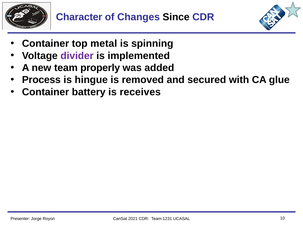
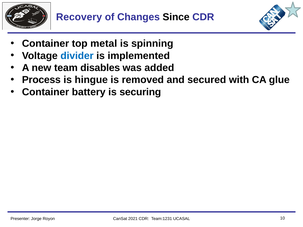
Character: Character -> Recovery (79, 17)
divider colour: purple -> blue (77, 56)
properly: properly -> disables (100, 68)
receives: receives -> securing (140, 92)
